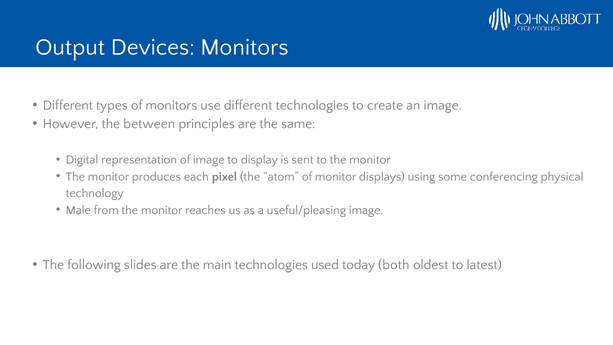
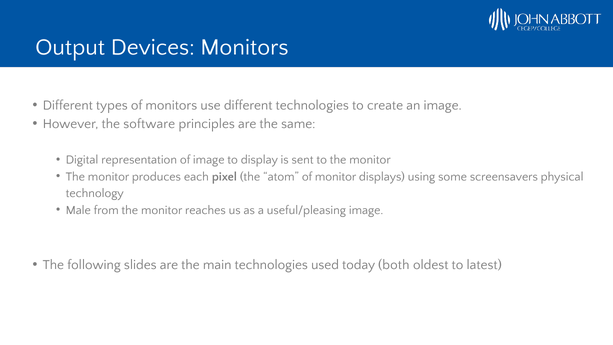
between: between -> software (149, 124)
conferencing: conferencing -> screensavers (504, 177)
